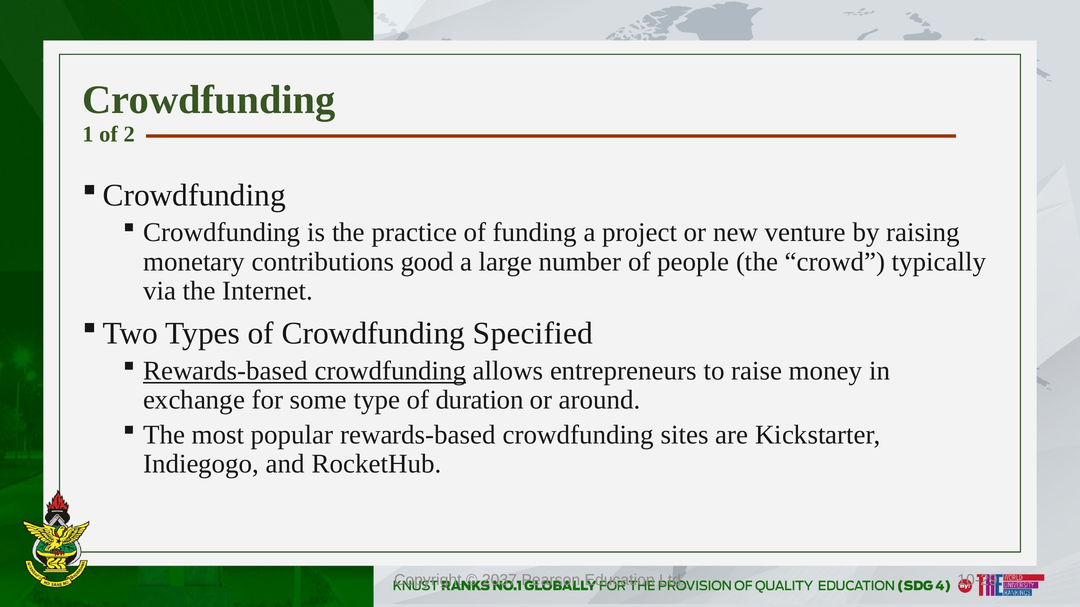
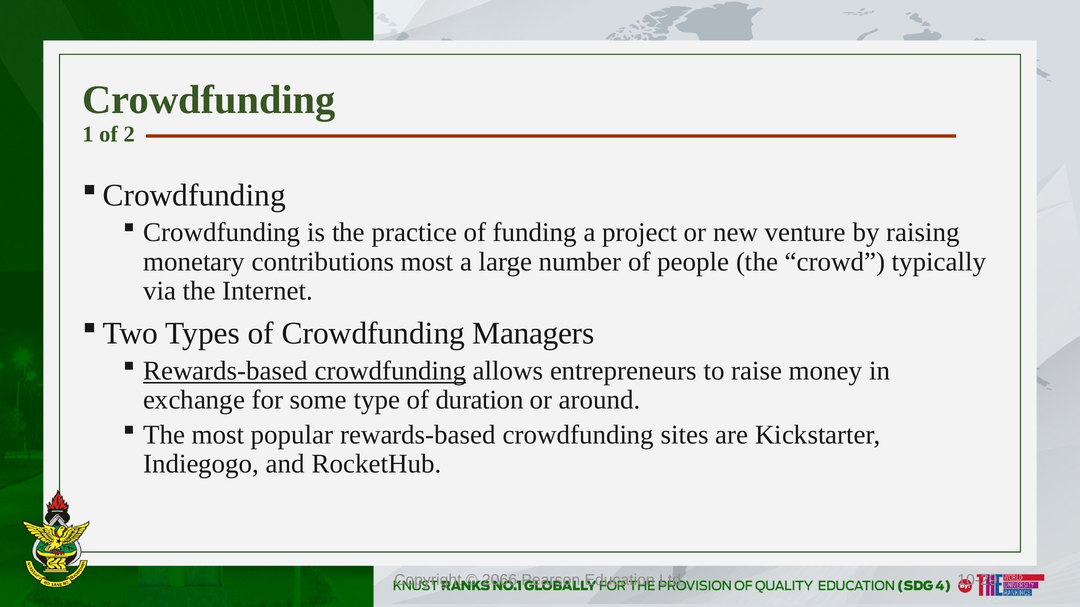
contributions good: good -> most (427, 262)
Specified: Specified -> Managers (533, 334)
2037: 2037 -> 2066 (499, 580)
